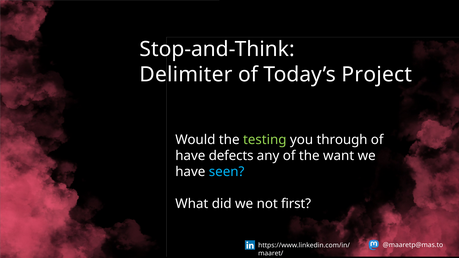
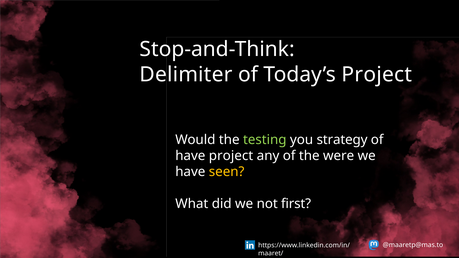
through: through -> strategy (342, 140)
have defects: defects -> project (231, 156)
want: want -> were (339, 156)
seen colour: light blue -> yellow (227, 172)
